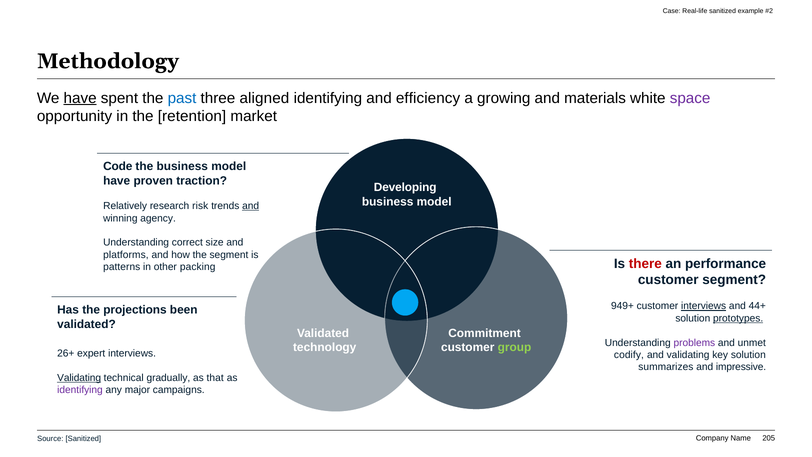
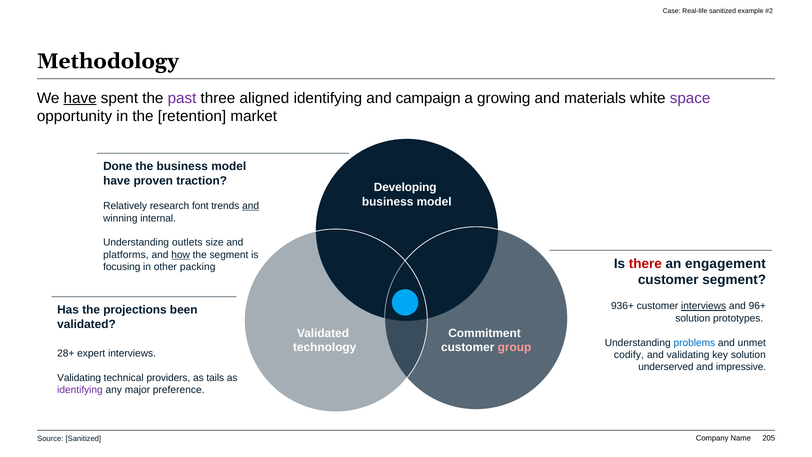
past colour: blue -> purple (182, 98)
efficiency: efficiency -> campaign (428, 98)
Code: Code -> Done (118, 166)
risk: risk -> font (200, 206)
agency: agency -> internal (158, 218)
correct: correct -> outlets (187, 243)
how underline: none -> present (181, 255)
patterns: patterns -> focusing (122, 267)
performance: performance -> engagement (725, 264)
949+: 949+ -> 936+ (622, 306)
44+: 44+ -> 96+ (757, 306)
prototypes underline: present -> none (738, 318)
problems colour: purple -> blue (694, 342)
group colour: light green -> pink (514, 347)
26+: 26+ -> 28+ (66, 353)
summarizes: summarizes -> underserved (666, 367)
Validating underline: present -> none (79, 378)
gradually: gradually -> providers (168, 378)
that: that -> tails (215, 378)
campaigns: campaigns -> preference (179, 390)
